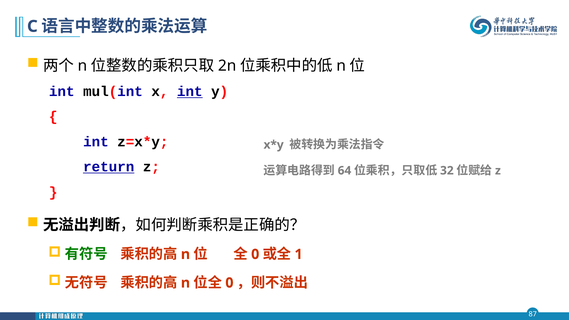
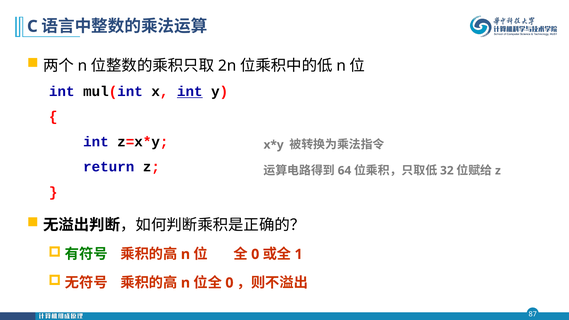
return underline: present -> none (109, 167)
